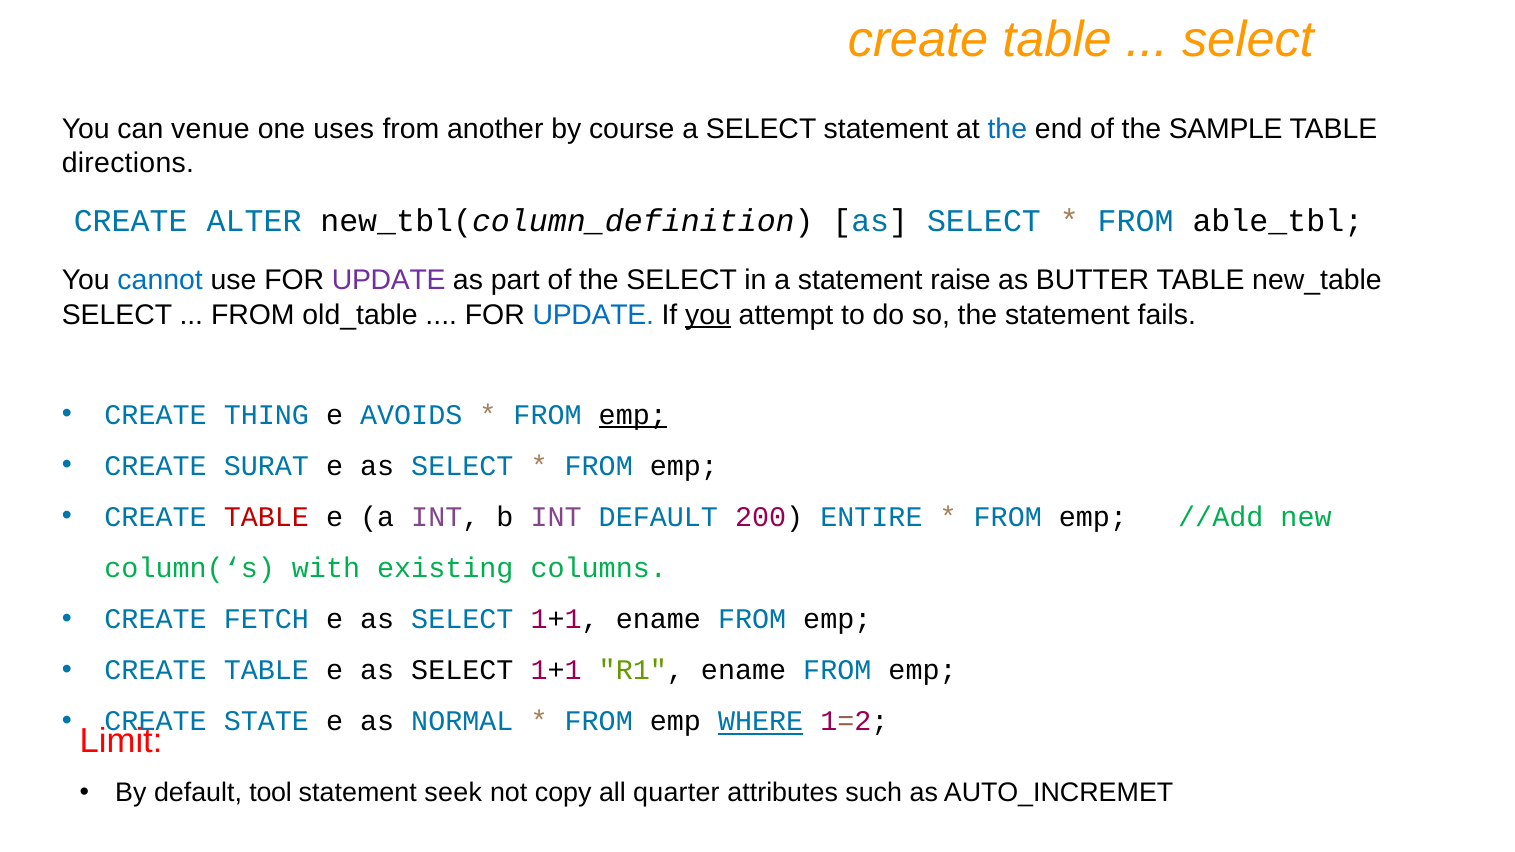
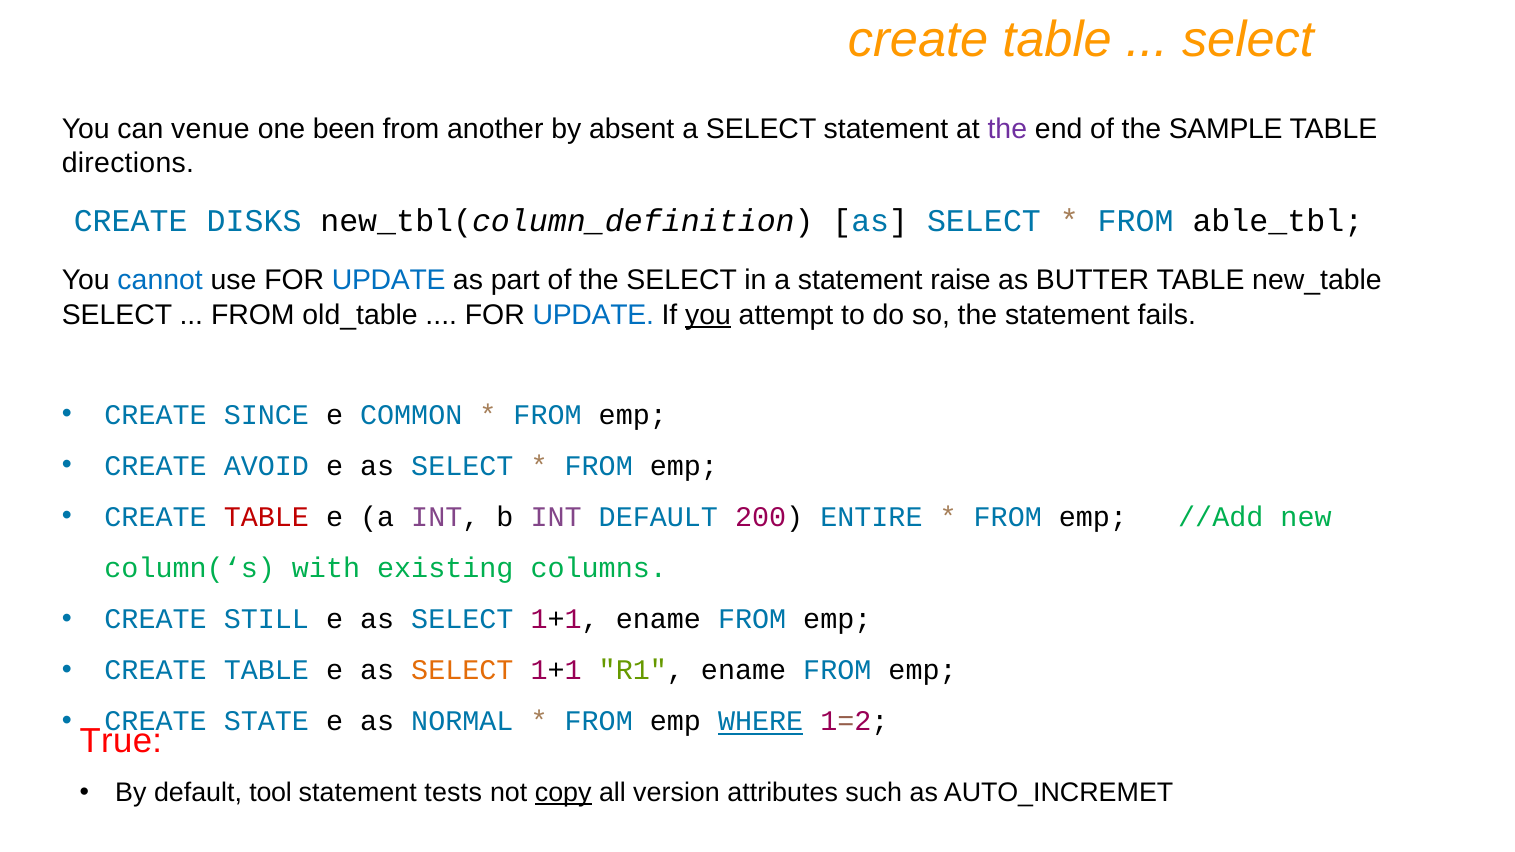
uses: uses -> been (344, 129)
course: course -> absent (632, 129)
the colour: blue -> purple (1007, 129)
ALTER: ALTER -> DISKS (254, 221)
UPDATE colour: purple -> blue (389, 281)
THING: THING -> SINCE (266, 415)
AVOIDS: AVOIDS -> COMMON (411, 415)
emp underline: present -> none (633, 415)
SURAT: SURAT -> AVOID (266, 466)
FETCH: FETCH -> STILL (266, 619)
SELECT colour: black -> orange (462, 671)
Limit: Limit -> True (121, 741)
seek: seek -> tests (453, 793)
copy underline: none -> present (563, 793)
quarter: quarter -> version (677, 793)
